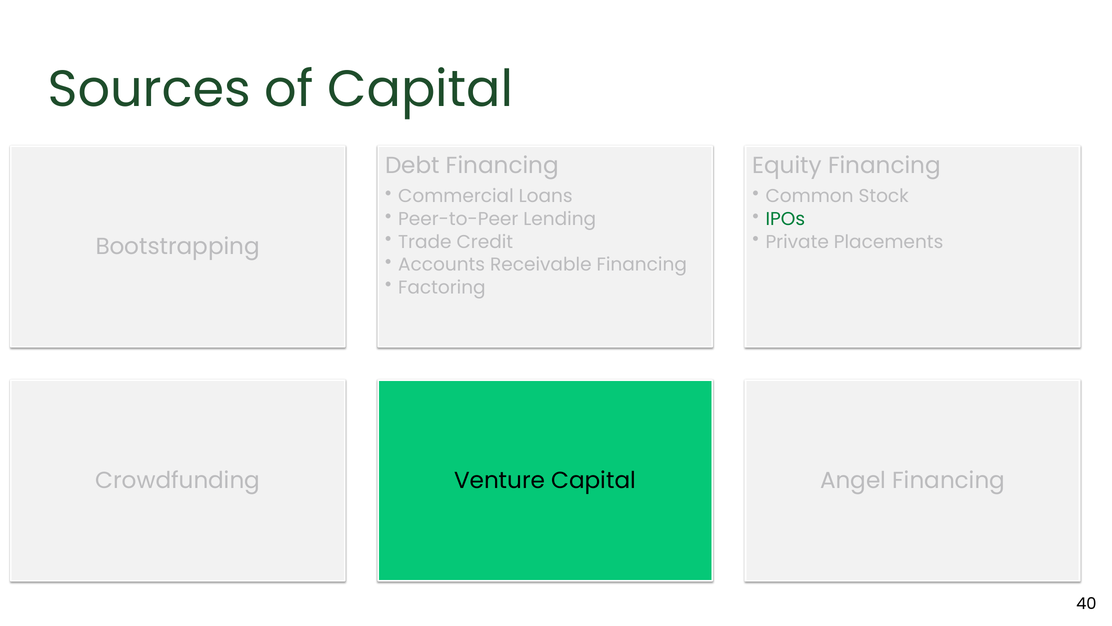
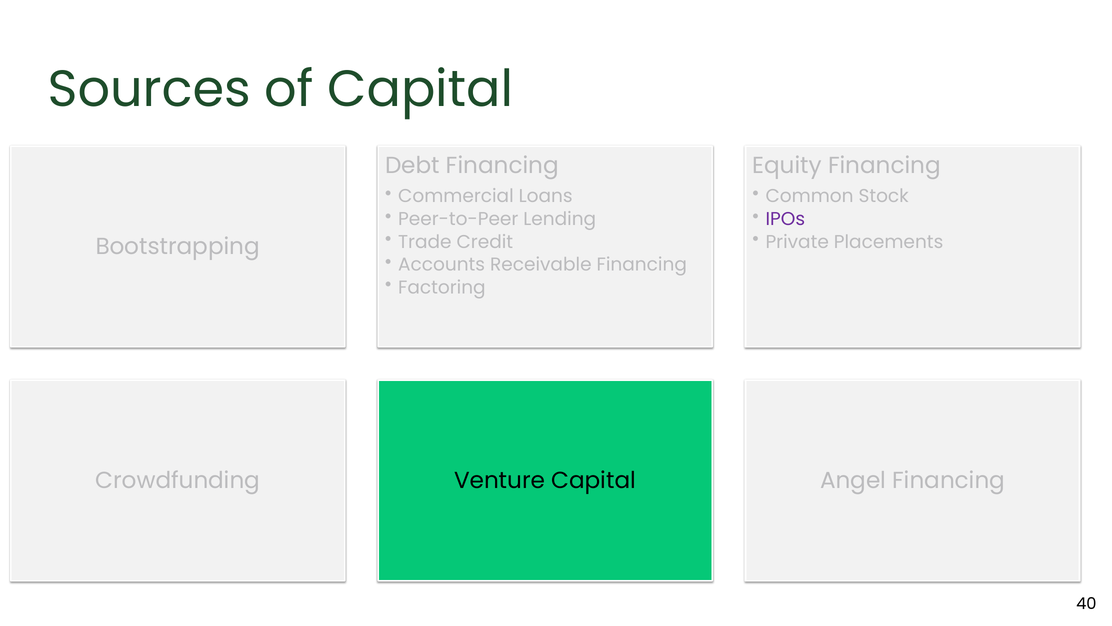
IPOs colour: green -> purple (785, 219)
